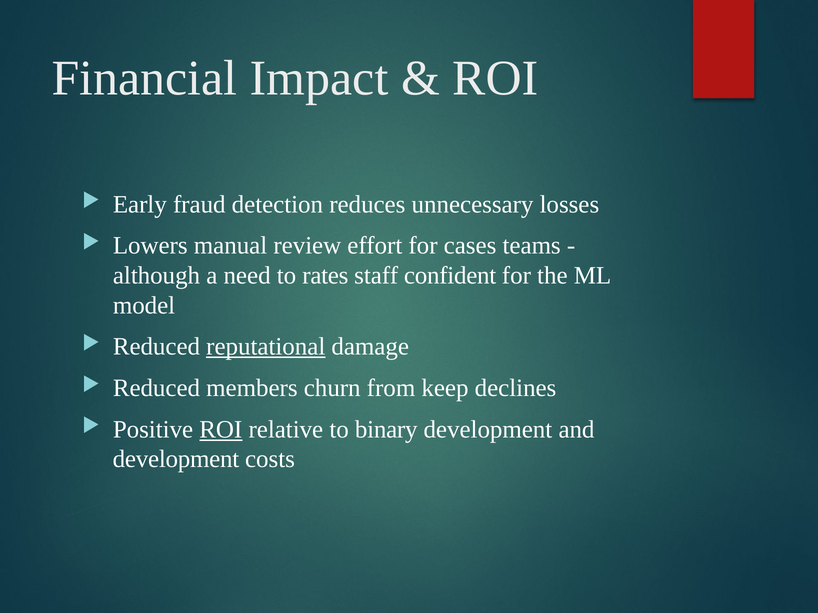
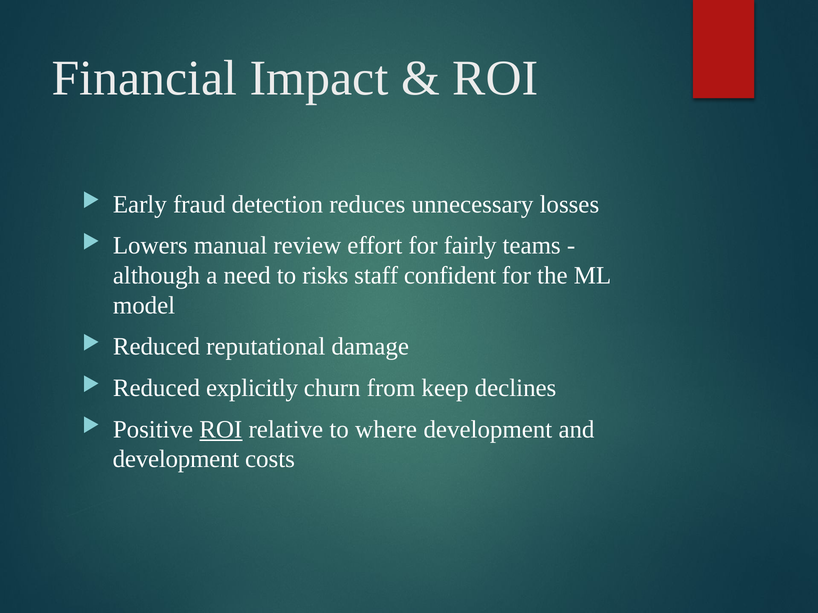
cases: cases -> fairly (470, 246)
rates: rates -> risks (325, 276)
reputational underline: present -> none (266, 347)
members: members -> explicitly (252, 388)
binary: binary -> where (386, 430)
